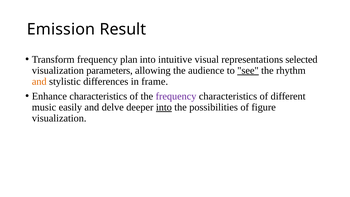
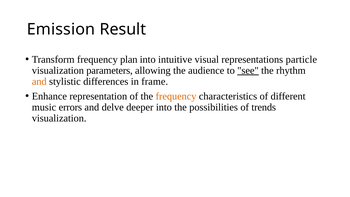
selected: selected -> particle (301, 59)
Enhance characteristics: characteristics -> representation (98, 96)
frequency colour: purple -> orange (176, 96)
easily: easily -> errors (70, 107)
into underline: present -> none (164, 107)
figure: figure -> trends (264, 107)
